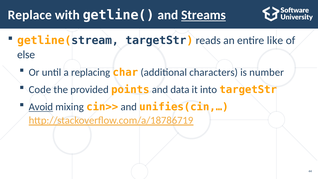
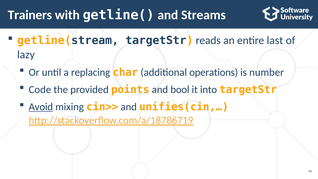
Replace: Replace -> Trainers (30, 15)
Streams underline: present -> none (203, 15)
like: like -> last (275, 40)
else: else -> lazy (26, 55)
characters: characters -> operations (214, 72)
data: data -> bool (180, 90)
